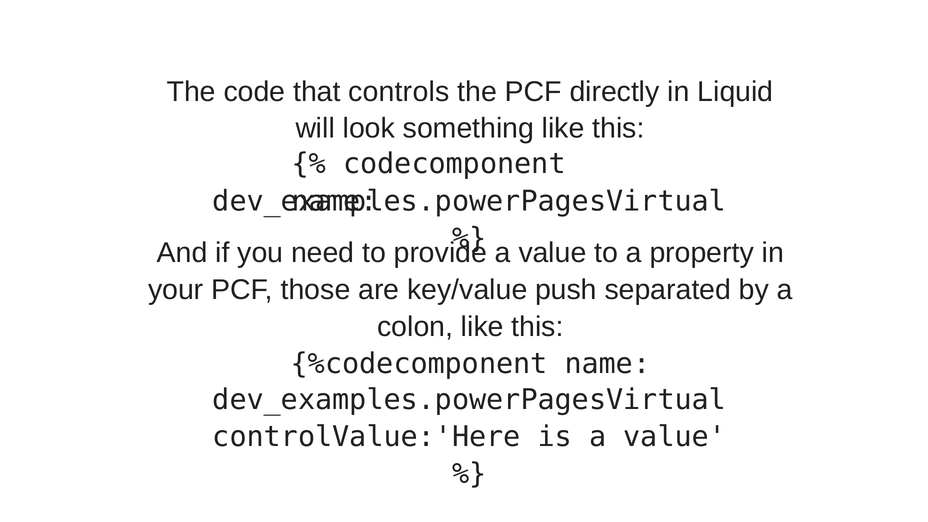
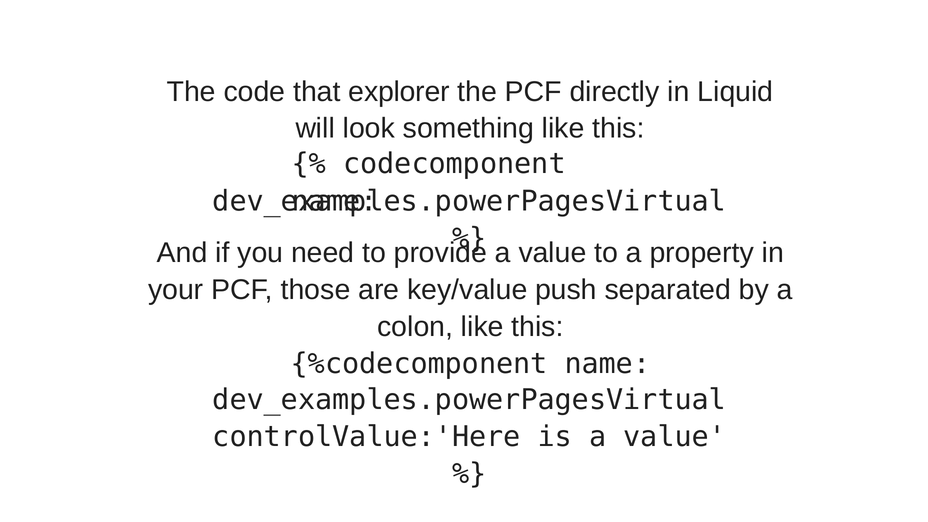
controls: controls -> explorer (399, 92)
